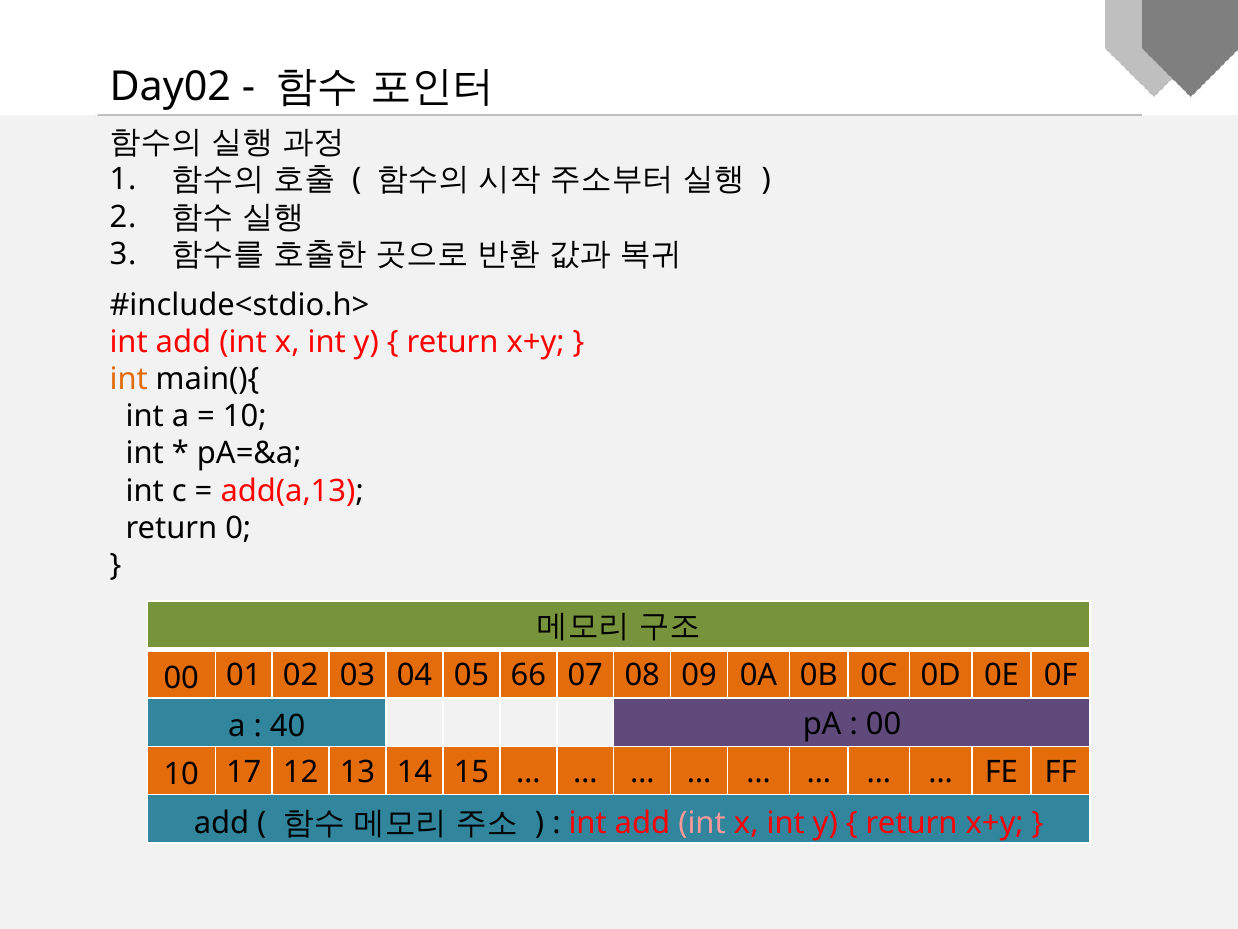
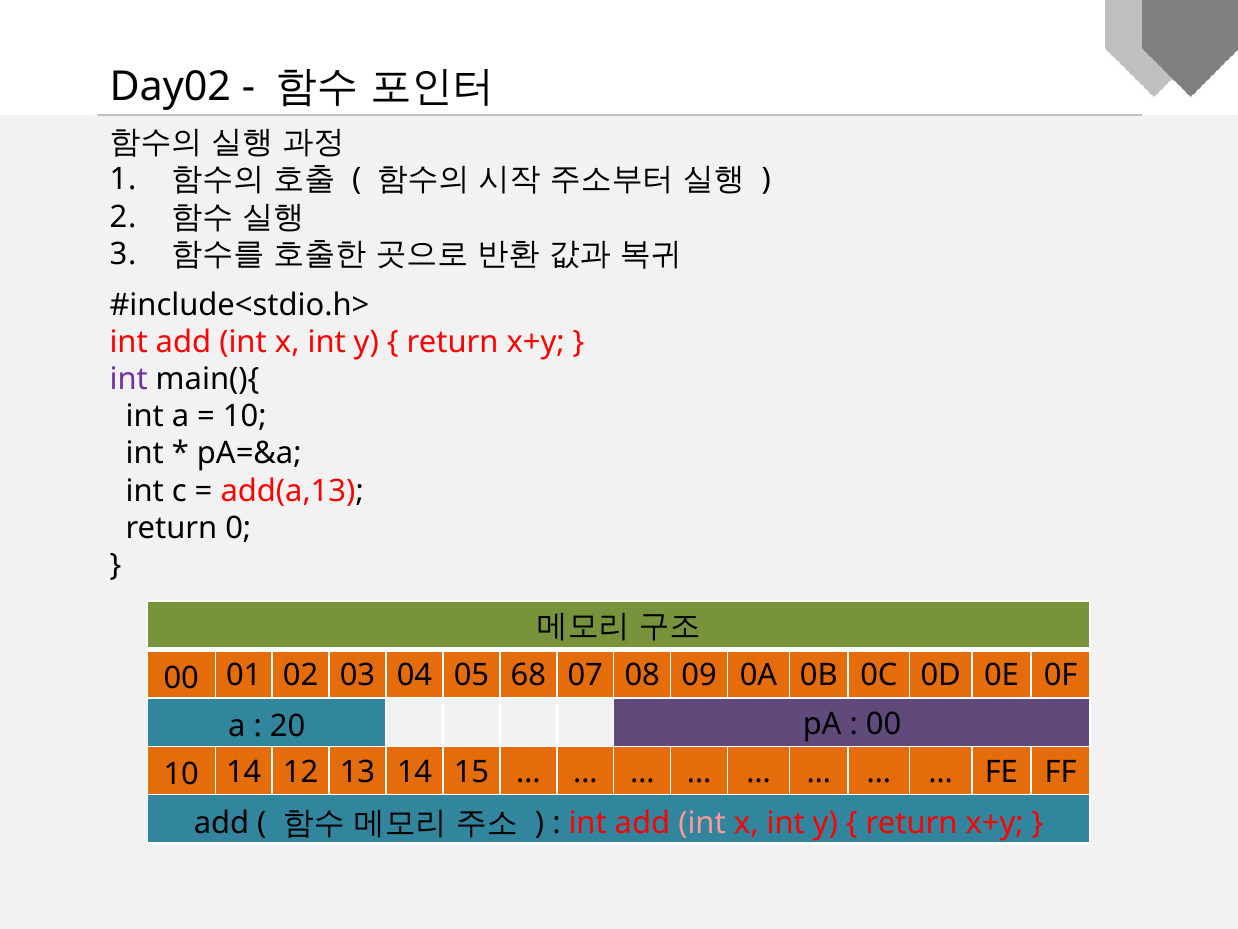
int colour: orange -> purple (129, 379)
66: 66 -> 68 (528, 675)
40: 40 -> 20 (288, 726)
10 17: 17 -> 14 (244, 772)
